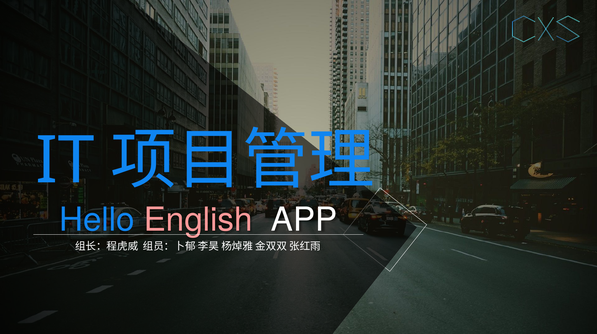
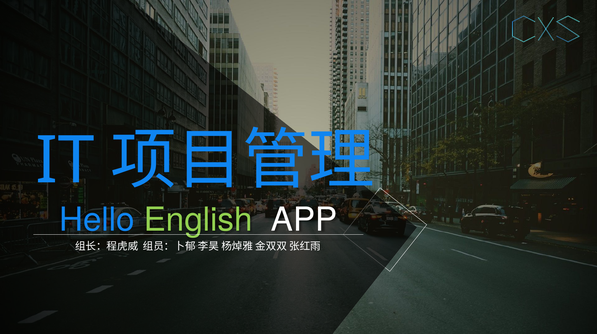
English colour: pink -> light green (198, 220)
